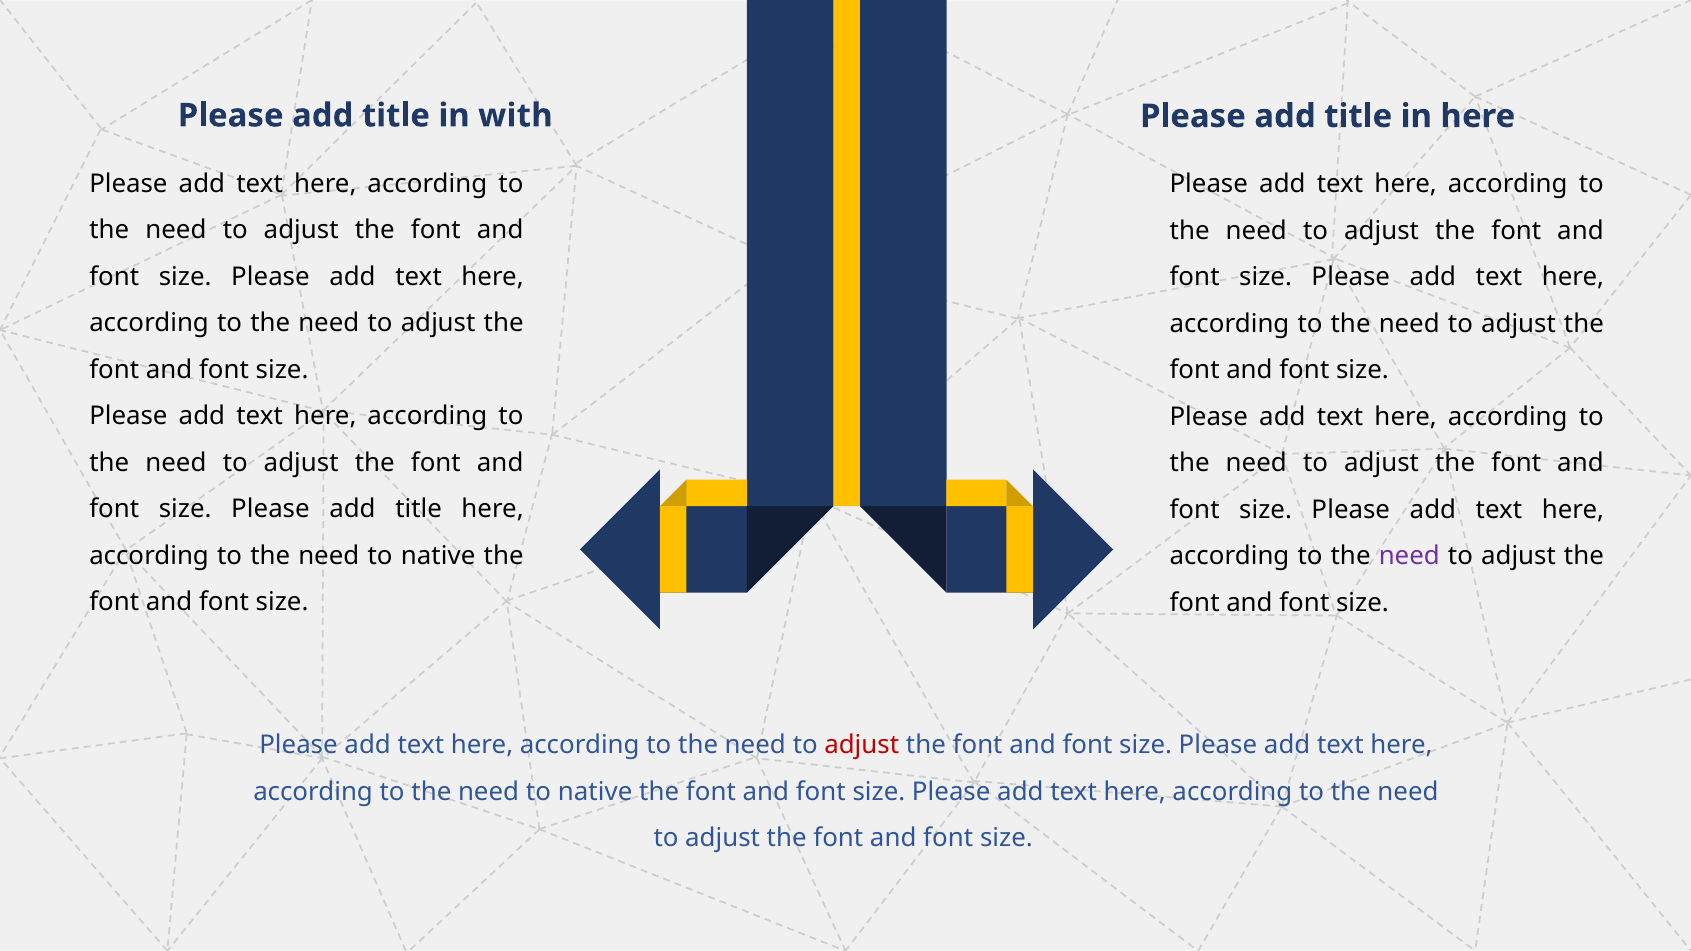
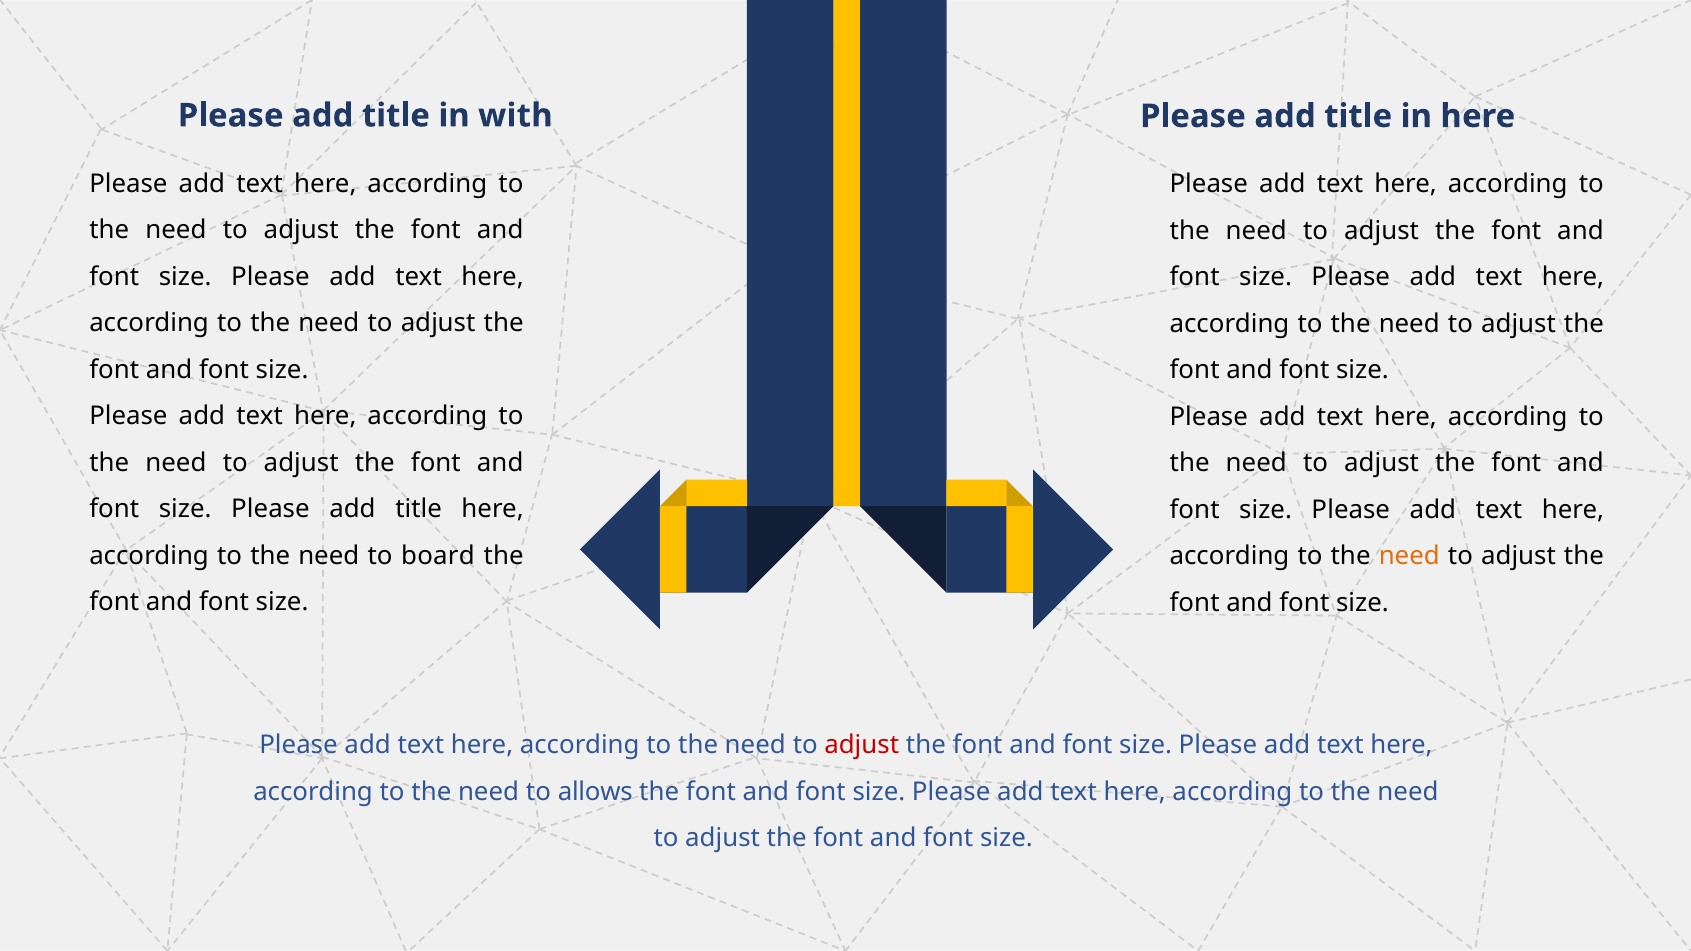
native: native -> board (438, 556)
need colour: purple -> orange (1409, 556)
native: native -> allows (595, 792)
